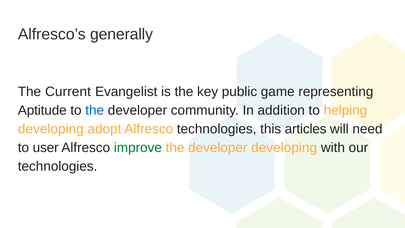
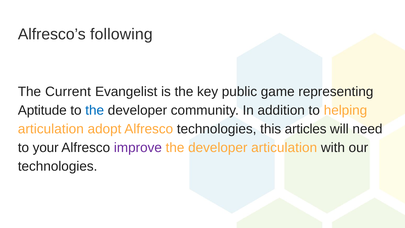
generally: generally -> following (121, 34)
developing: developing -> articulation (51, 129)
user: user -> your (46, 147)
improve colour: green -> purple (138, 147)
developer developing: developing -> articulation (284, 147)
